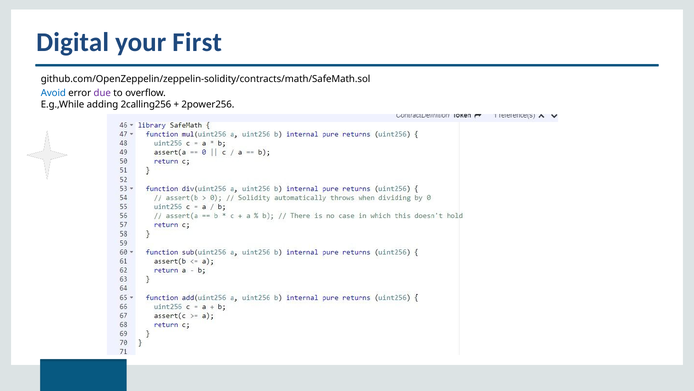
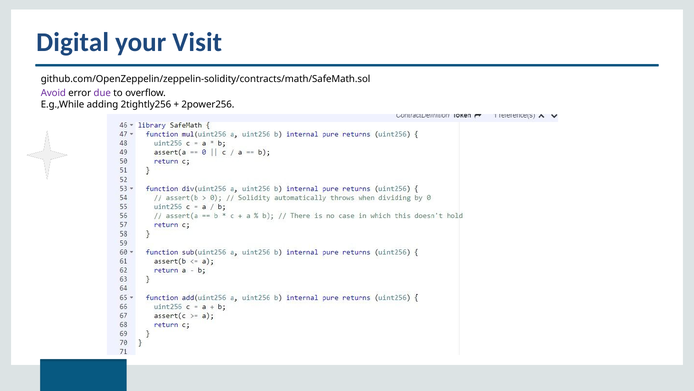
First: First -> Visit (197, 42)
Avoid colour: blue -> purple (53, 93)
2calling256: 2calling256 -> 2tightly256 (146, 104)
